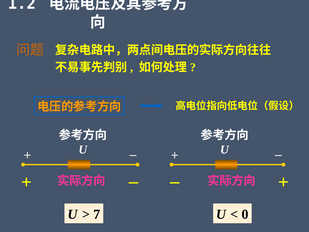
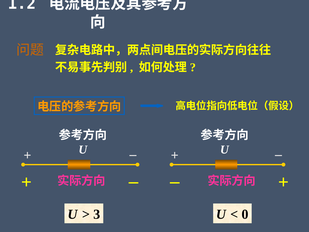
7: 7 -> 3 (97, 214)
